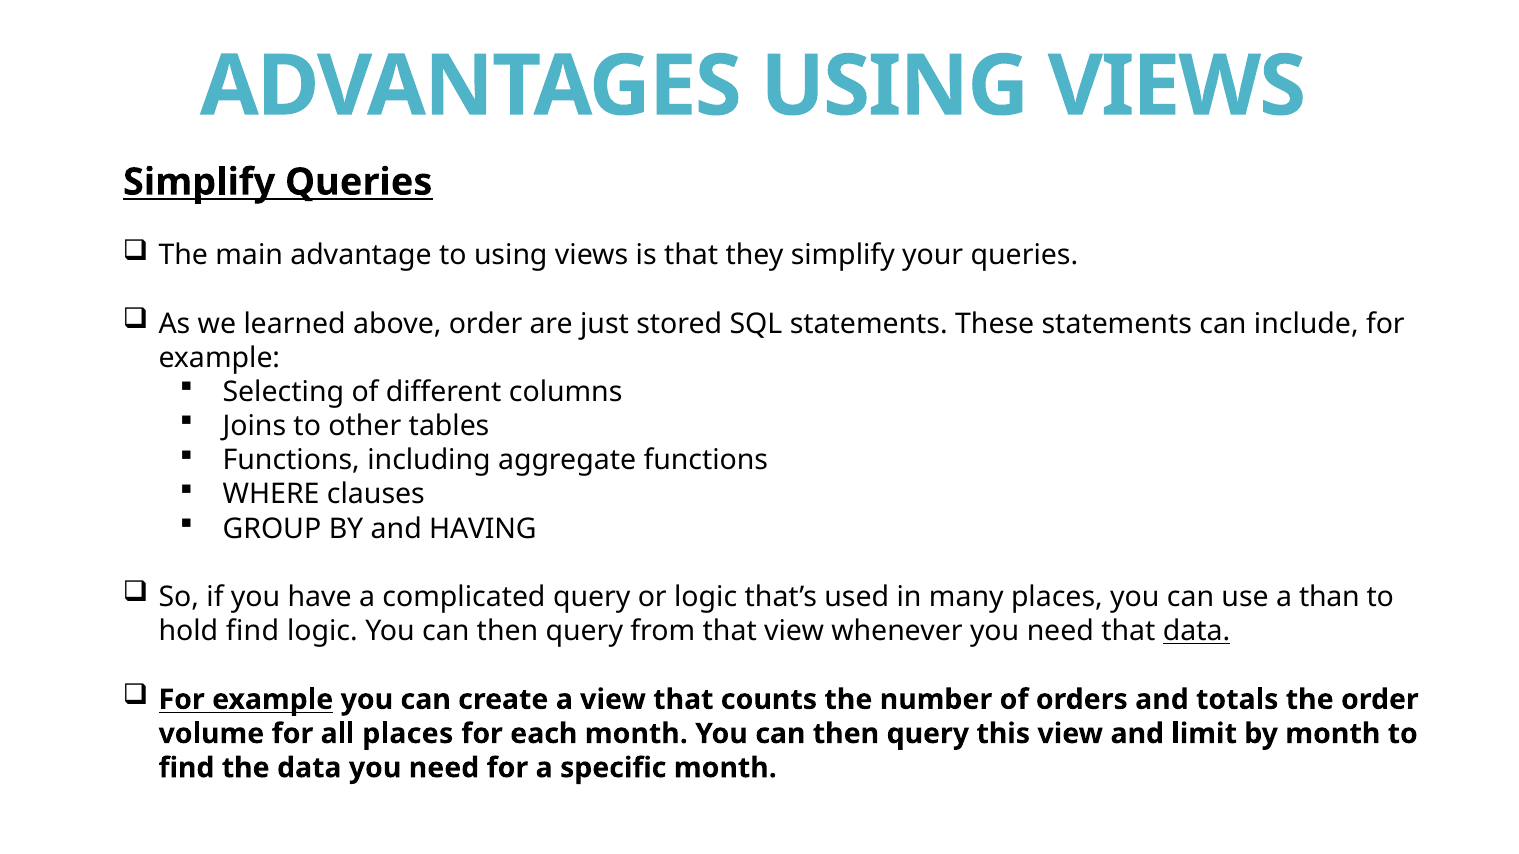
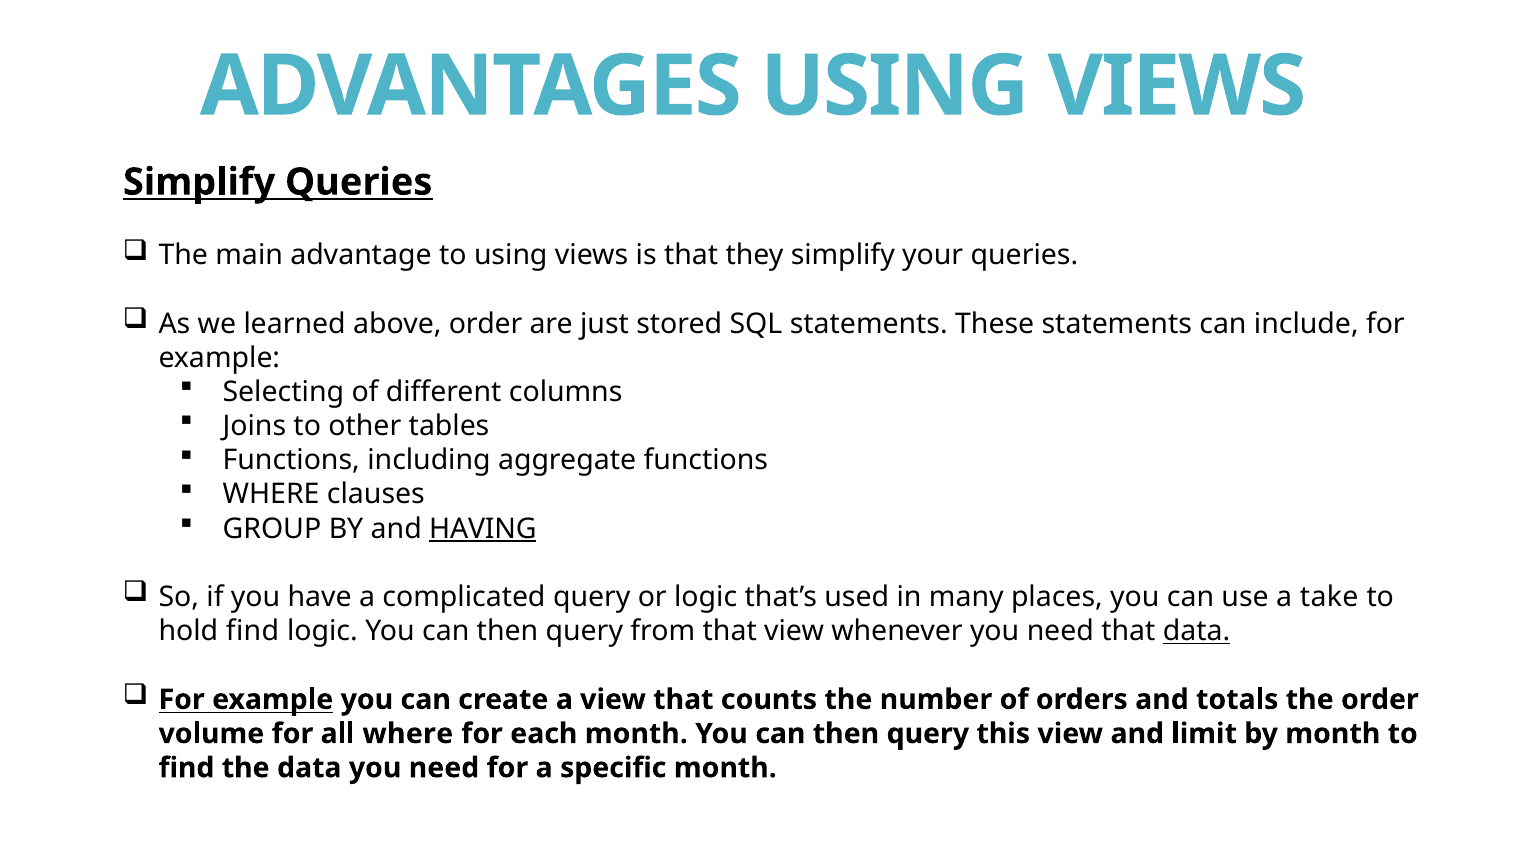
HAVING underline: none -> present (483, 529)
than: than -> take (1329, 597)
all places: places -> where (408, 734)
